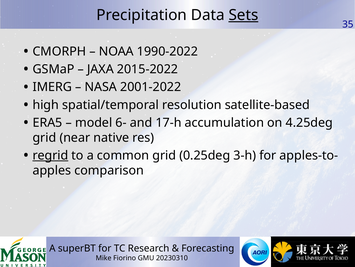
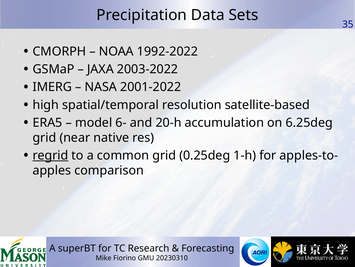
Sets underline: present -> none (243, 15)
1990-2022: 1990-2022 -> 1992-2022 (167, 51)
2015-2022: 2015-2022 -> 2003-2022 (148, 69)
17-h: 17-h -> 20-h (169, 122)
4.25deg: 4.25deg -> 6.25deg (309, 122)
3-h: 3-h -> 1-h (245, 155)
